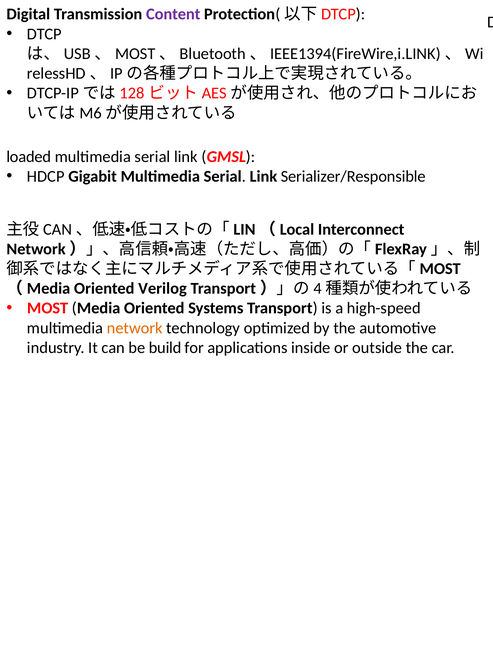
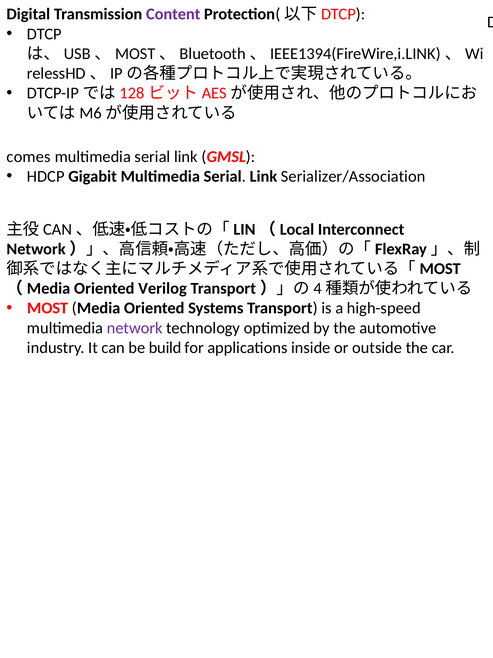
loaded: loaded -> comes (29, 157)
Serializer/Responsible: Serializer/Responsible -> Serializer/Association (353, 176)
network colour: orange -> purple (135, 328)
